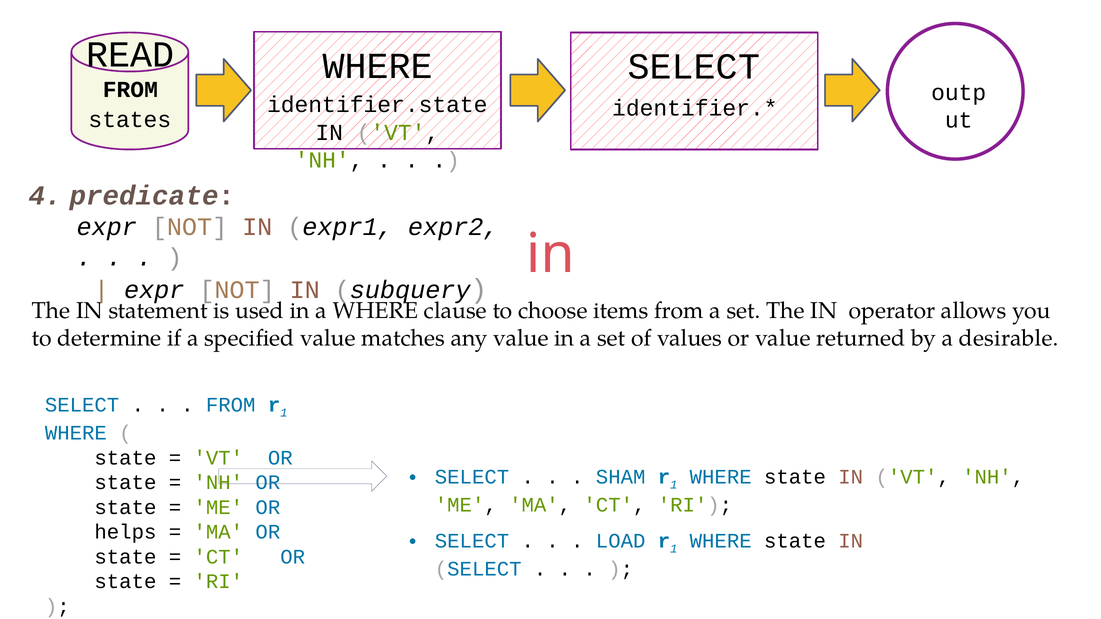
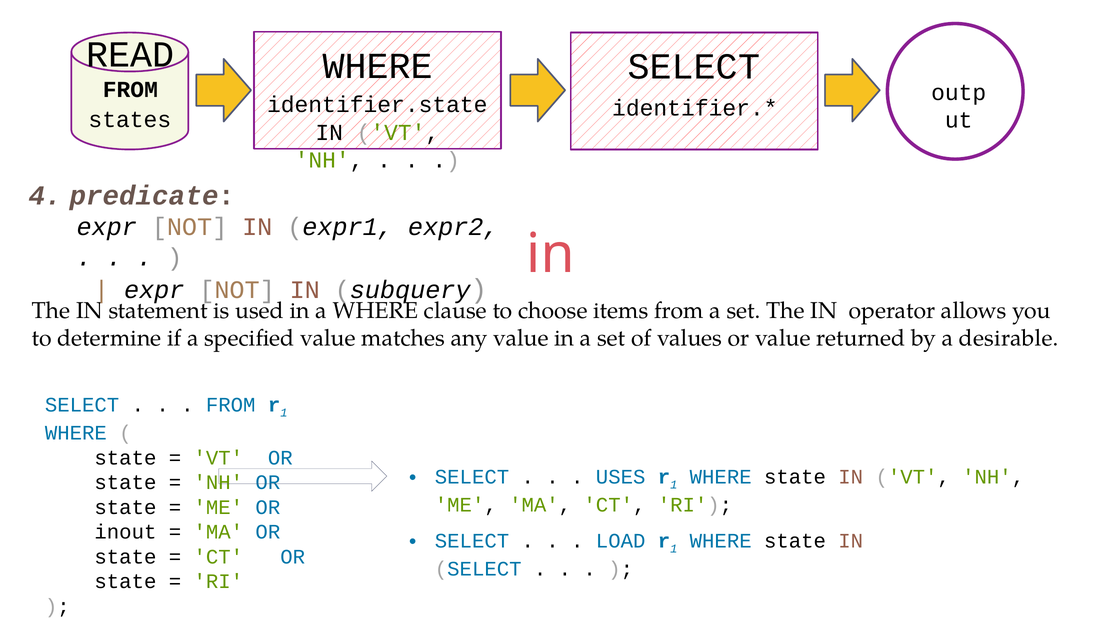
SHAM: SHAM -> USES (621, 477)
helps: helps -> inout (125, 532)
